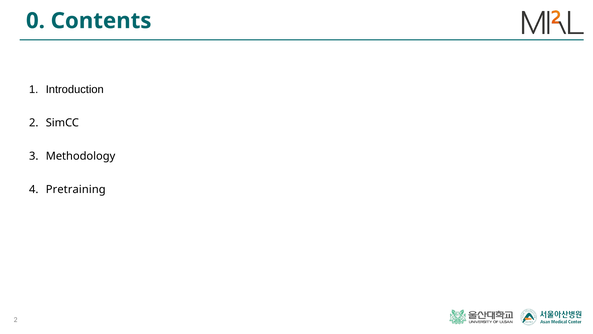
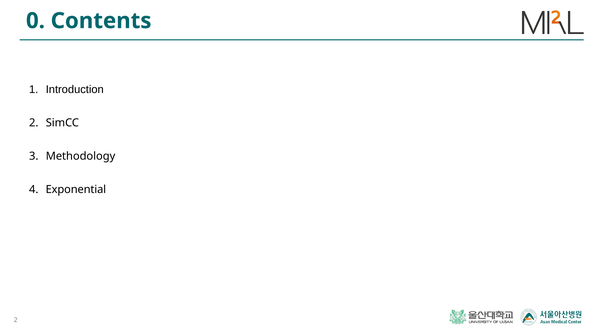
Pretraining: Pretraining -> Exponential (76, 189)
